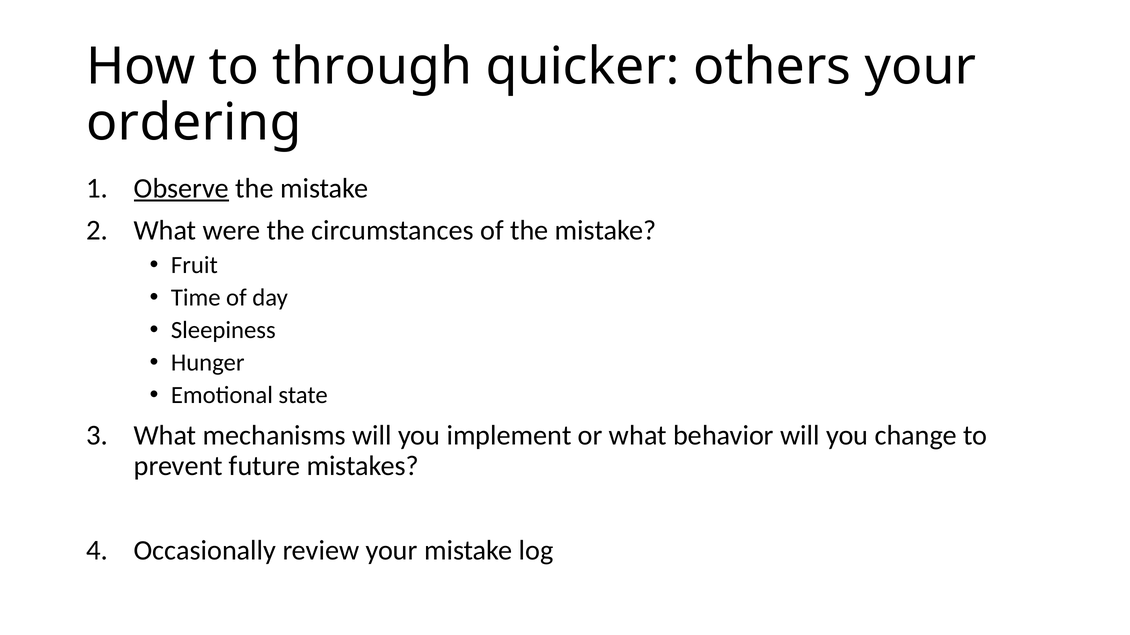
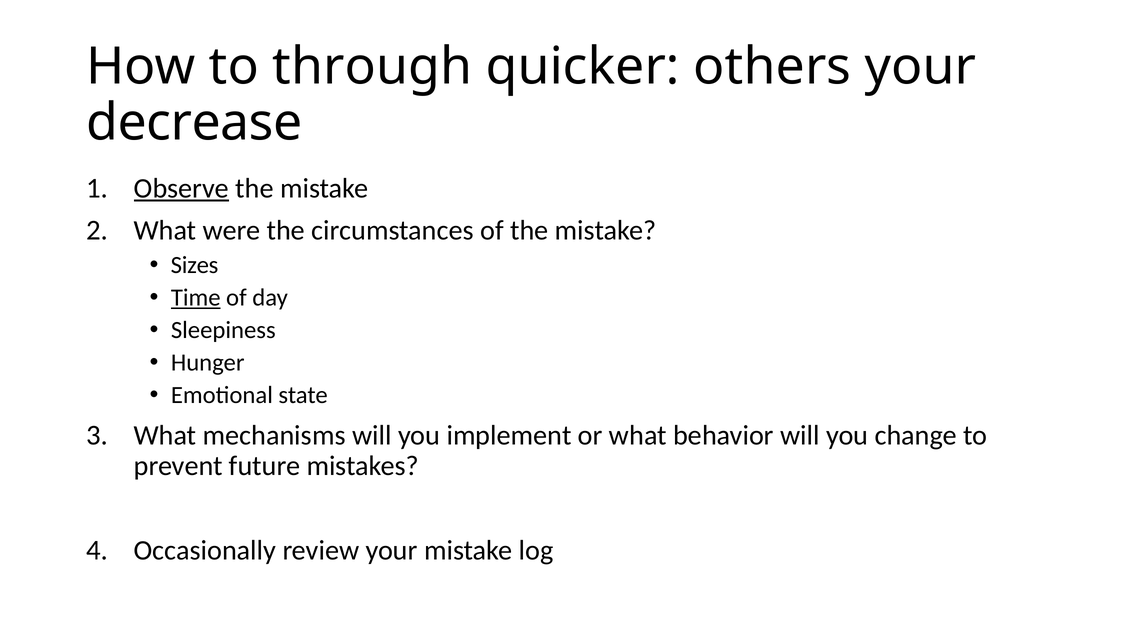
ordering: ordering -> decrease (194, 123)
Fruit: Fruit -> Sizes (195, 265)
Time underline: none -> present (196, 298)
